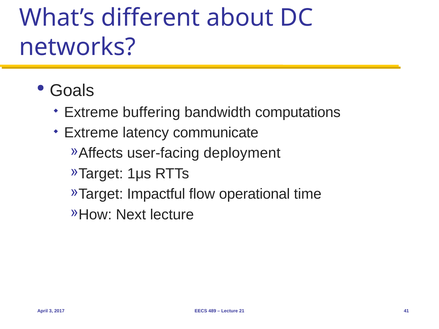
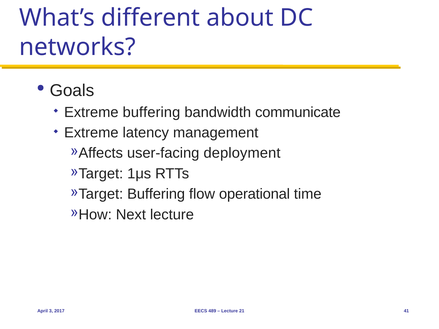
computations: computations -> communicate (298, 112)
communicate: communicate -> management (216, 133)
Impactful: Impactful -> Buffering (156, 194)
